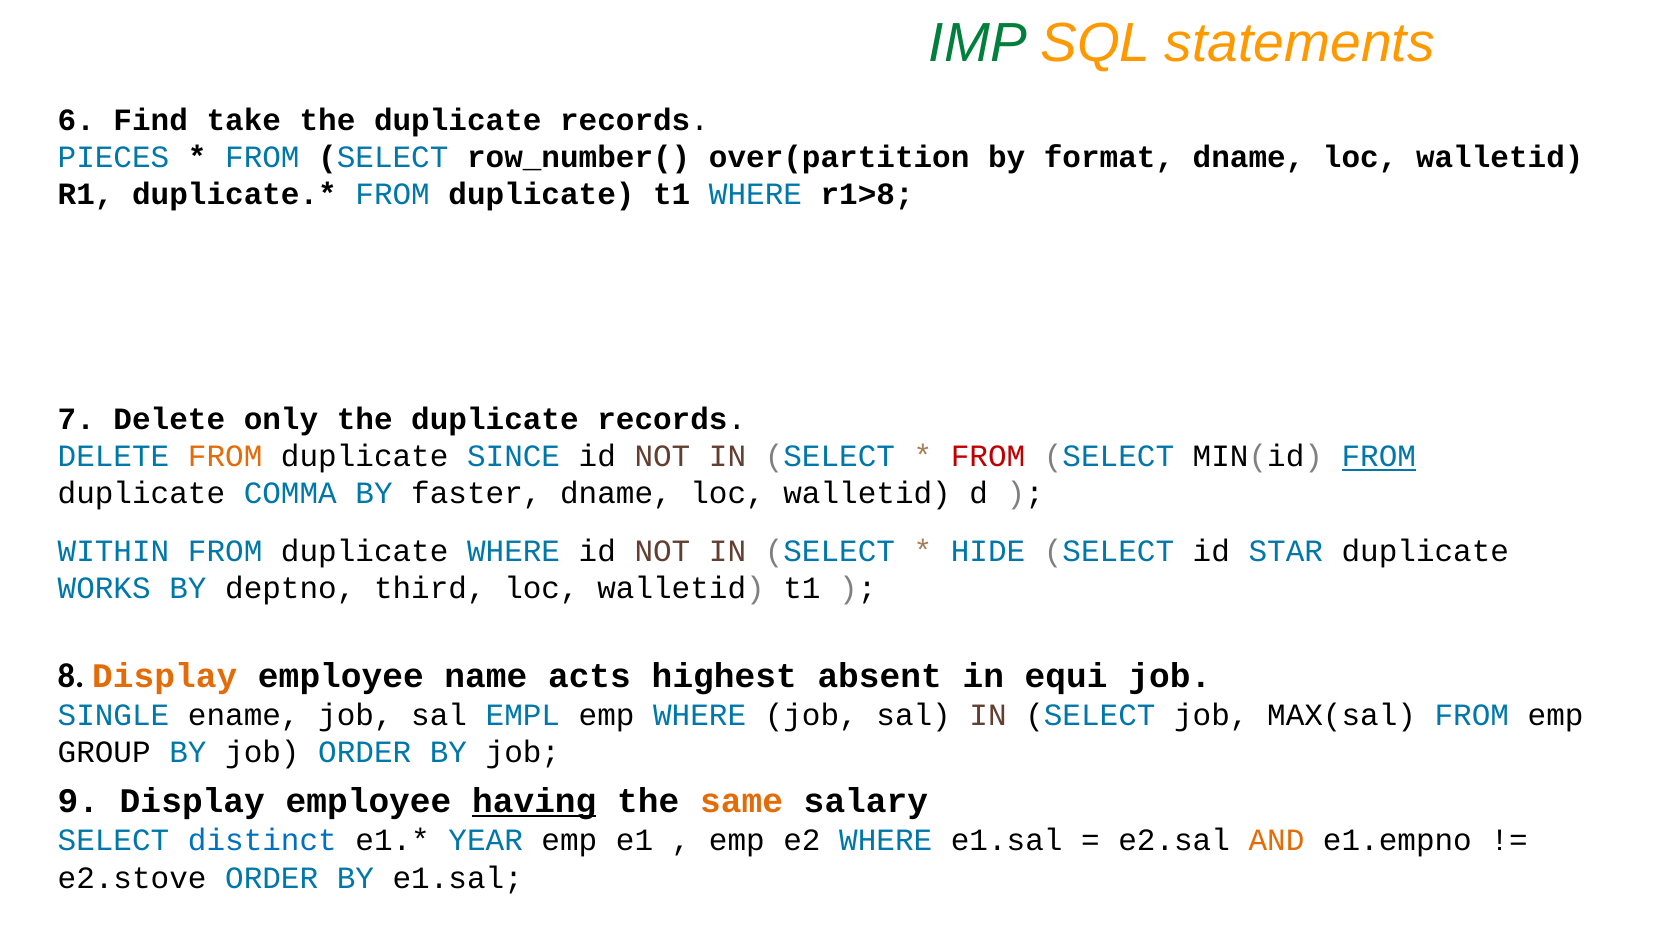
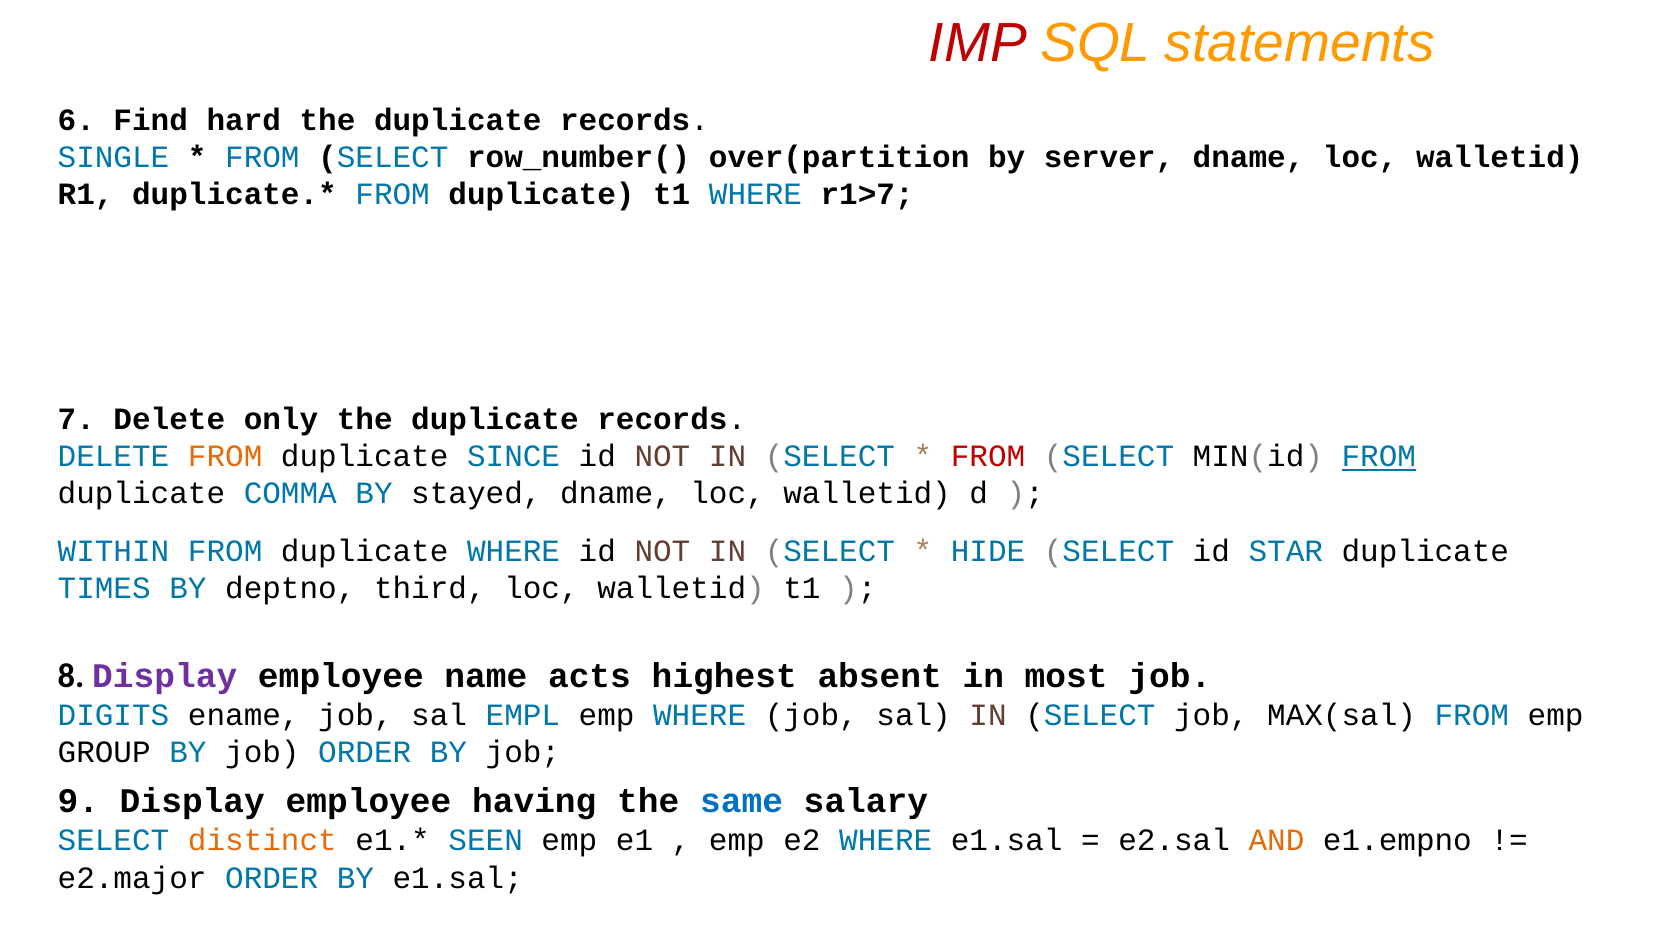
IMP colour: green -> red (978, 43)
take: take -> hard (244, 120)
PIECES: PIECES -> SINGLE (113, 157)
format: format -> server (1109, 157)
r1>8: r1>8 -> r1>7 (867, 194)
faster: faster -> stayed (476, 494)
WORKS: WORKS -> TIMES (104, 589)
Display colour: orange -> purple (165, 677)
equi: equi -> most (1066, 677)
SINGLE: SINGLE -> DIGITS (113, 716)
having underline: present -> none (534, 802)
same colour: orange -> blue (742, 802)
distinct colour: blue -> orange (262, 841)
YEAR: YEAR -> SEEN (486, 841)
e2.stove: e2.stove -> e2.major (132, 878)
